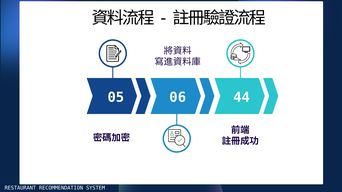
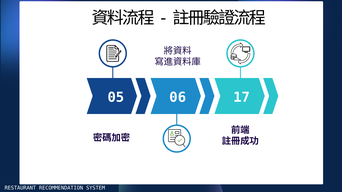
44: 44 -> 17 (242, 97)
